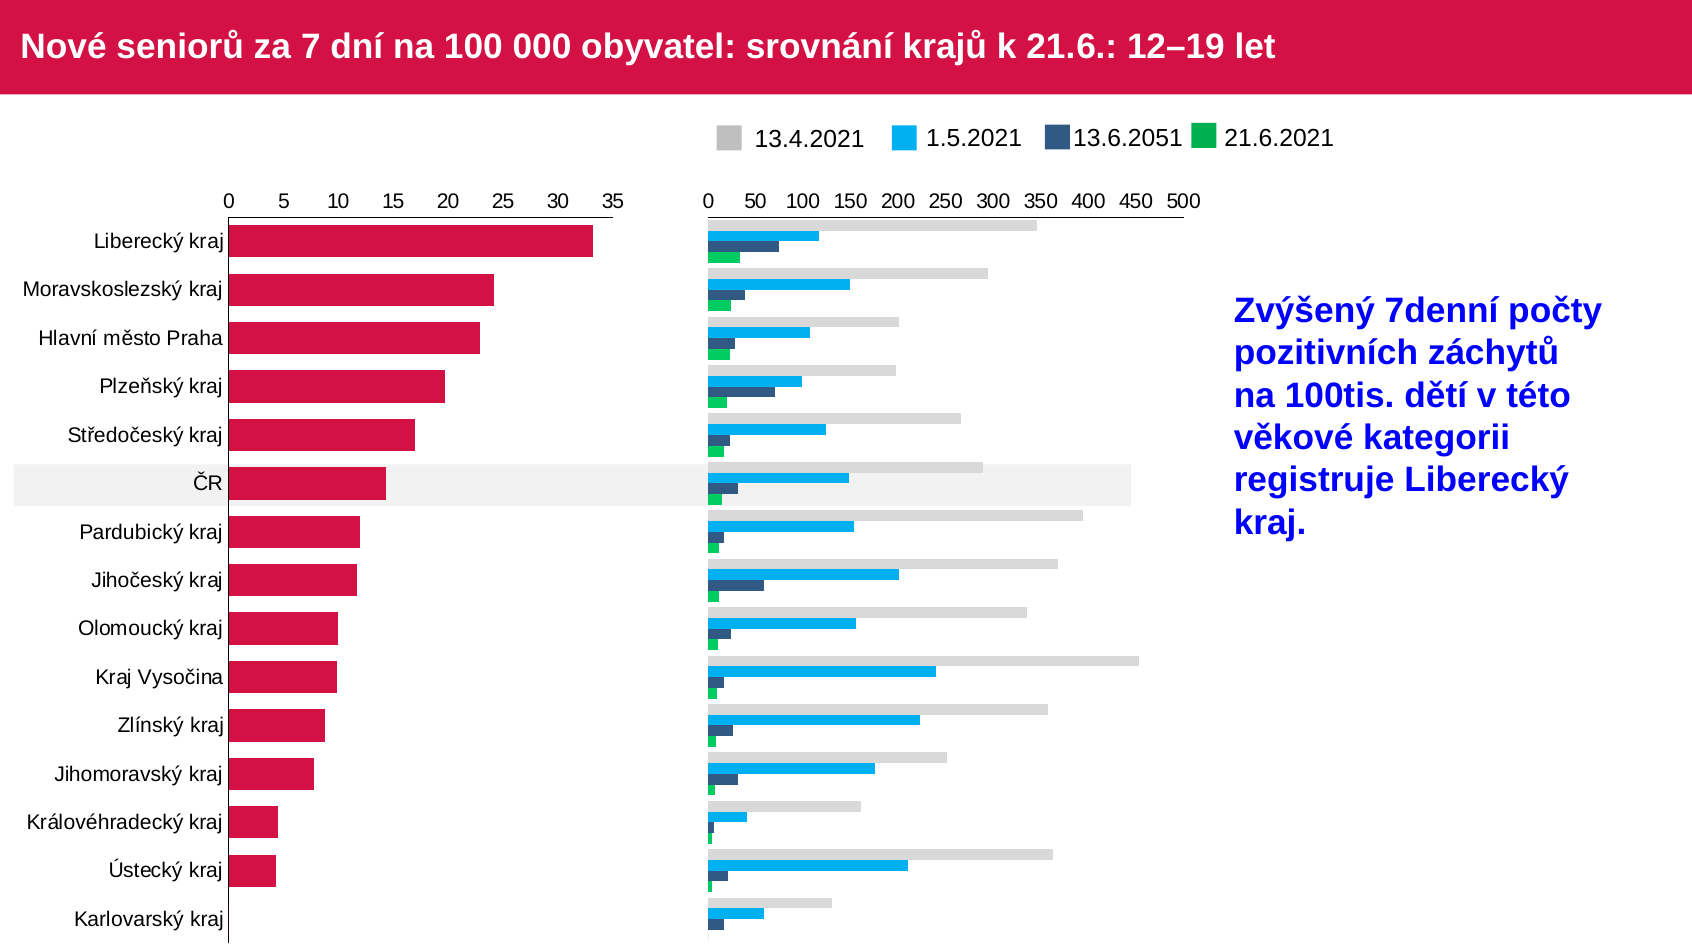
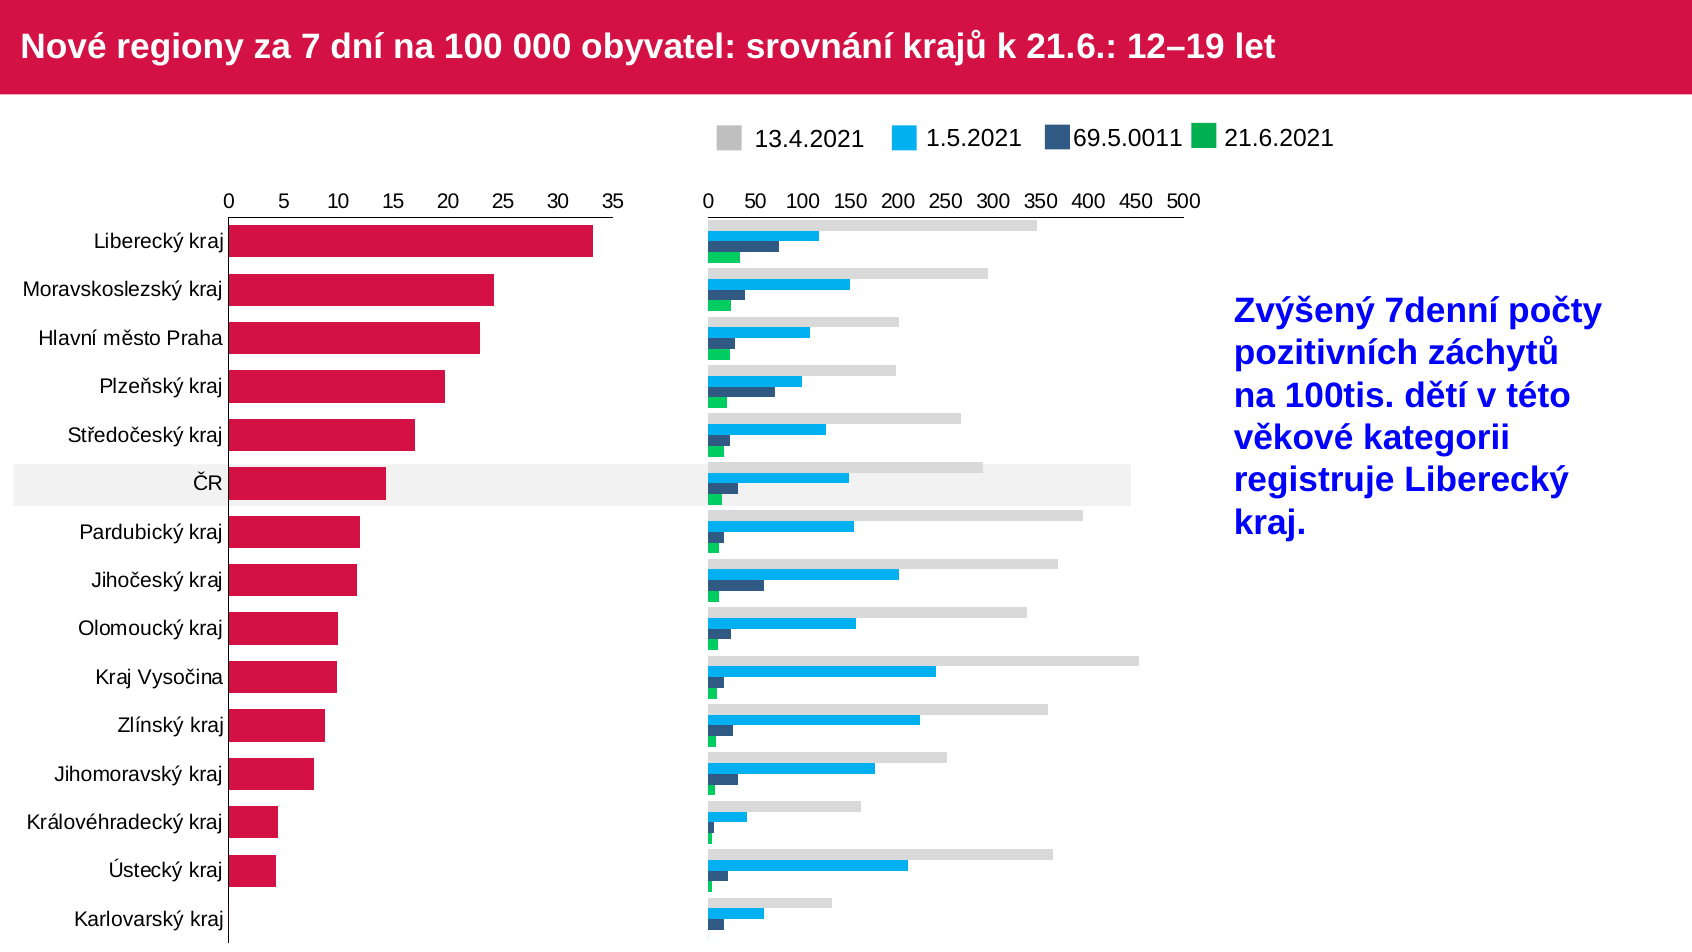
seniorů: seniorů -> regiony (180, 47)
13.6.2051: 13.6.2051 -> 69.5.0011 (1128, 138)
